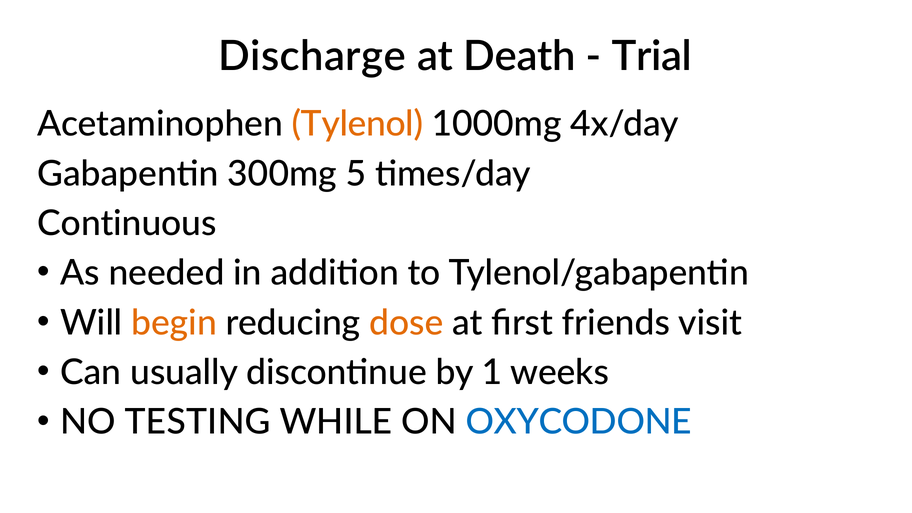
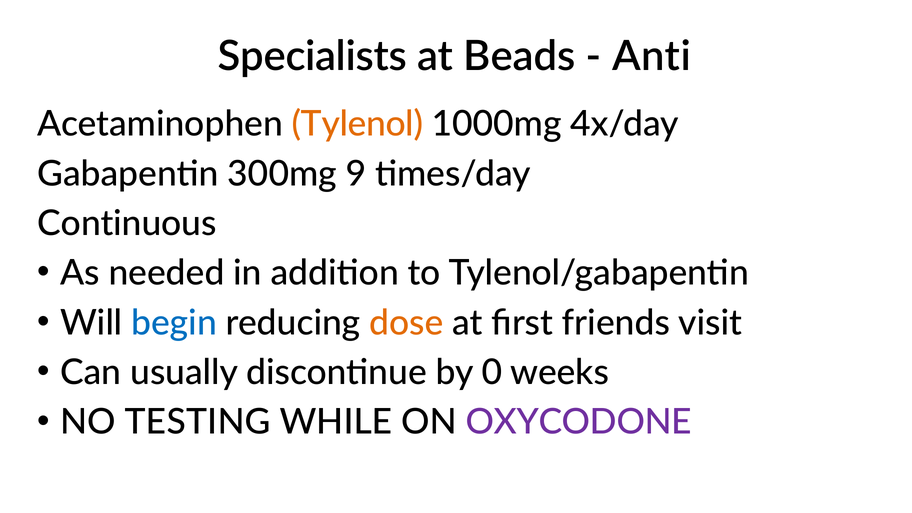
Discharge: Discharge -> Specialists (312, 56)
Death: Death -> Beads (519, 56)
Trial: Trial -> Anti (651, 56)
5: 5 -> 9 (356, 174)
begin colour: orange -> blue (174, 323)
1: 1 -> 0 (492, 373)
OXYCODONE colour: blue -> purple (579, 422)
